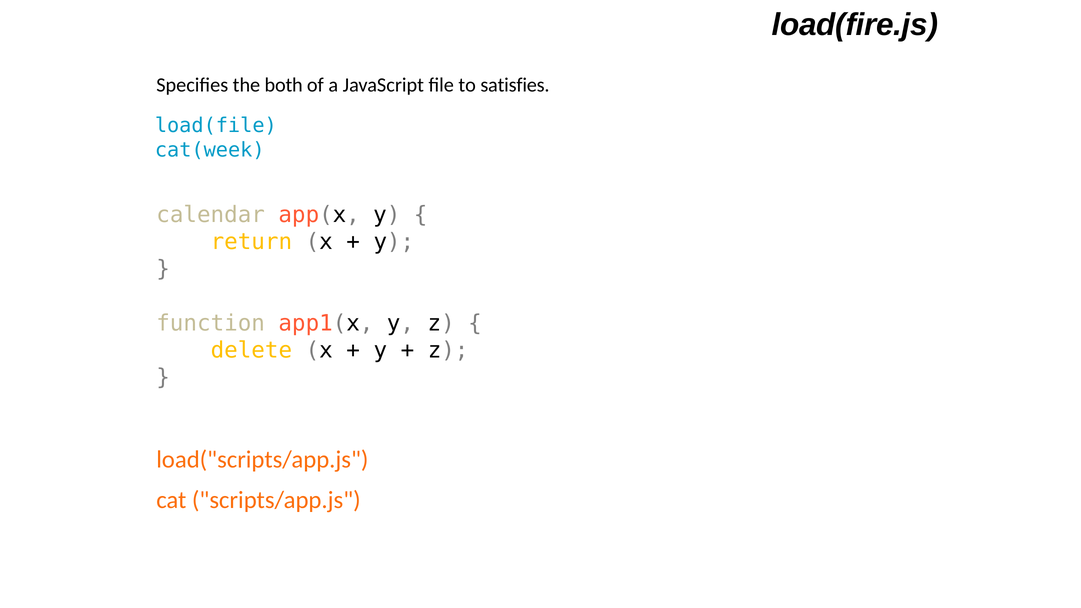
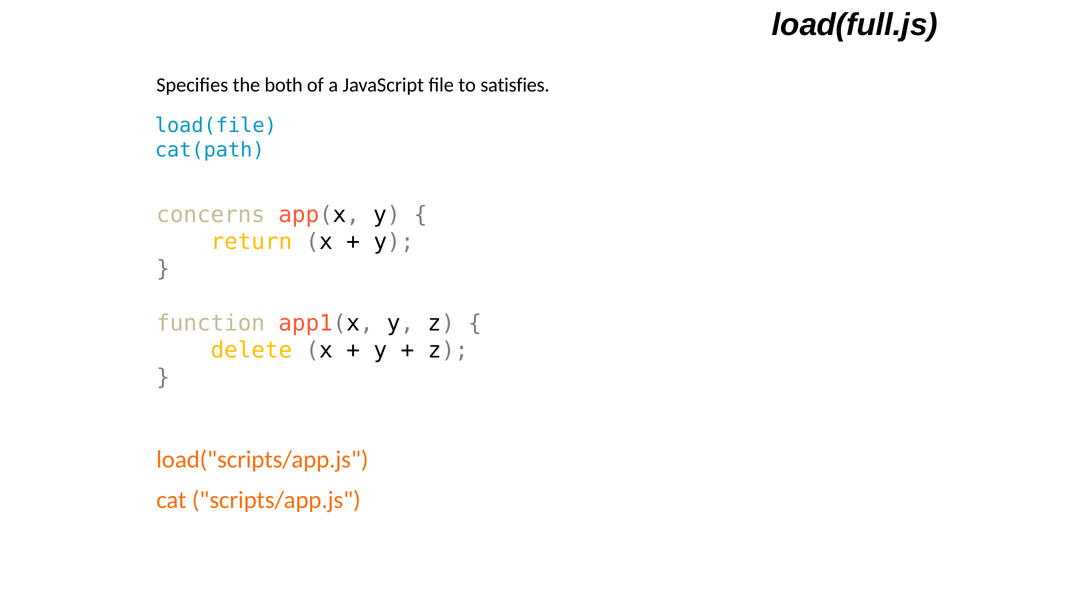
load(fire.js: load(fire.js -> load(full.js (855, 25)
cat(week: cat(week -> cat(path (210, 150)
calendar: calendar -> concerns (211, 215)
